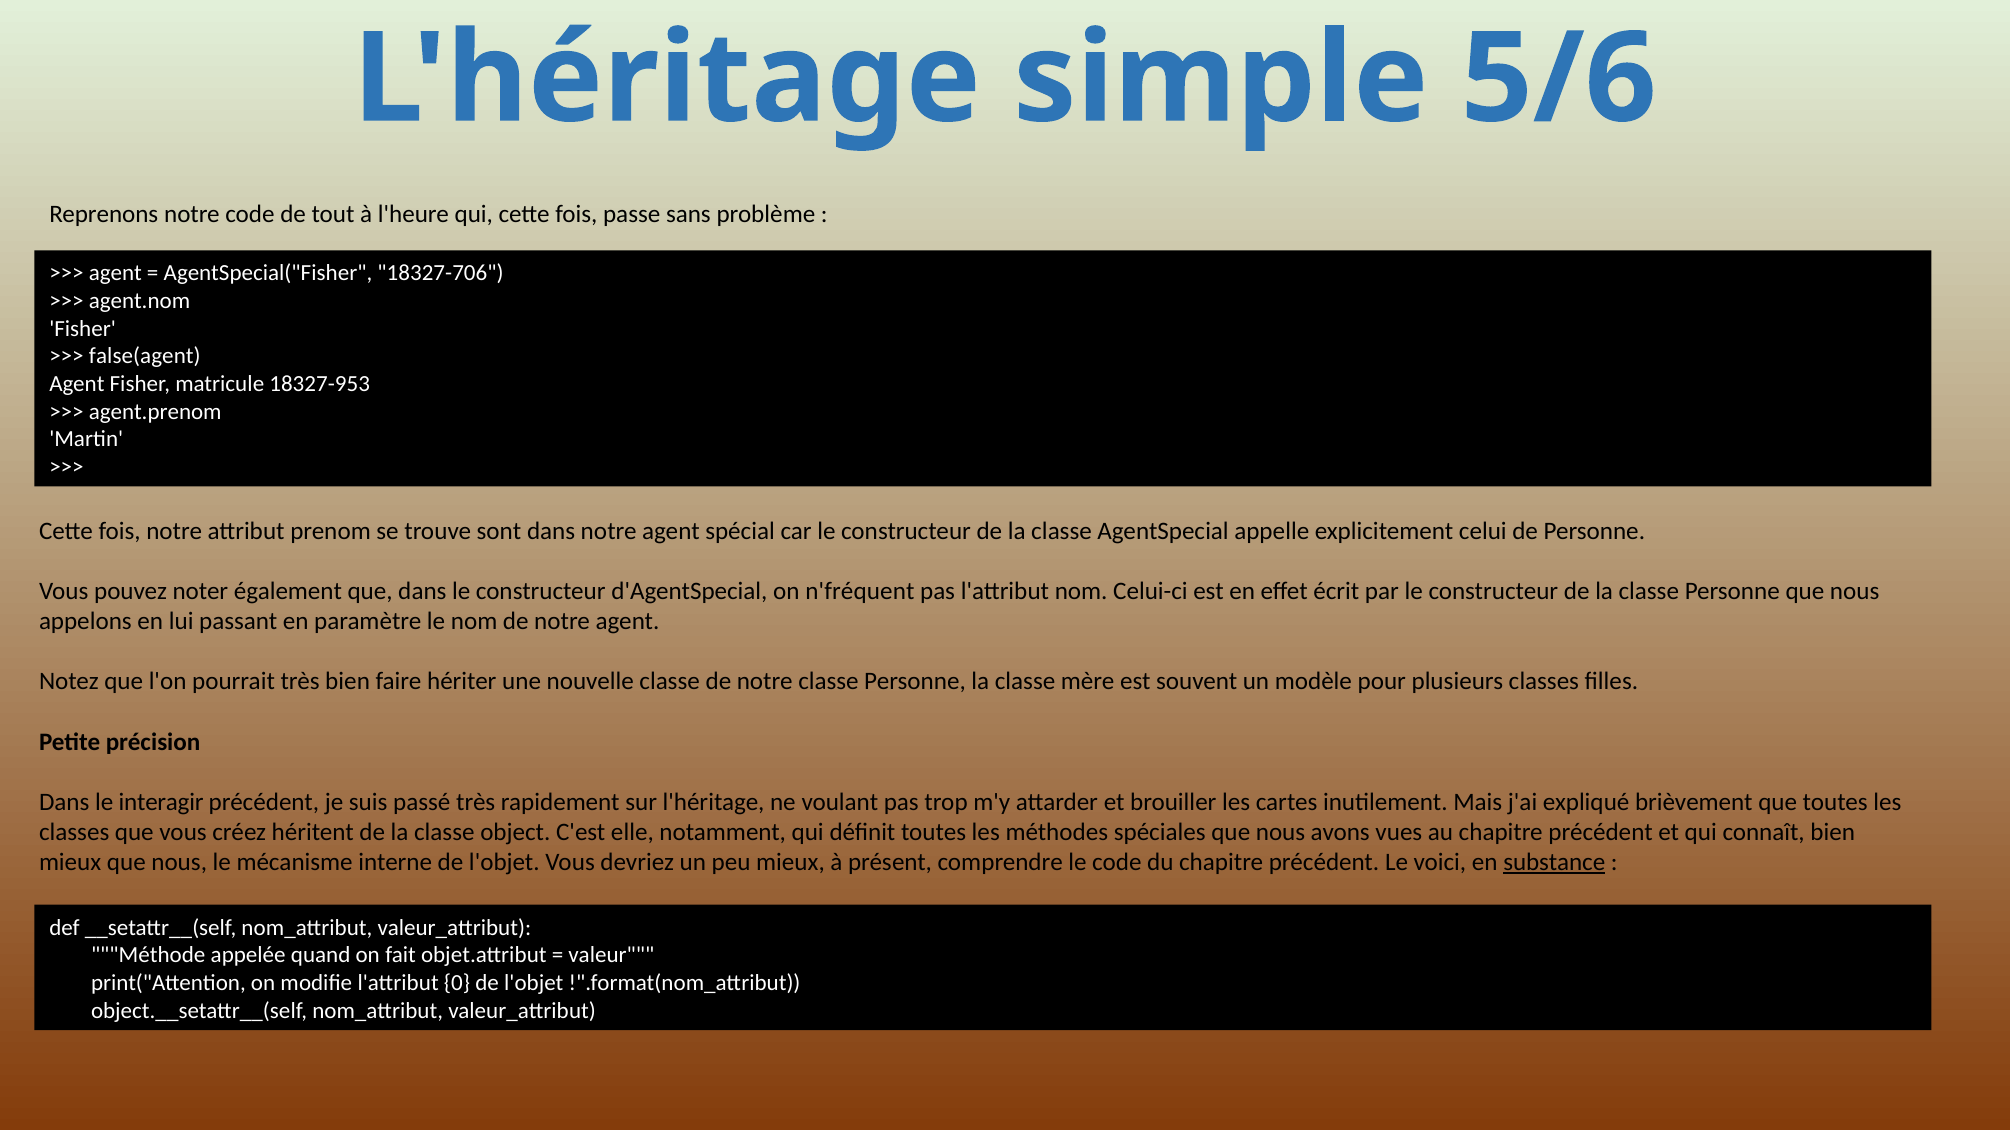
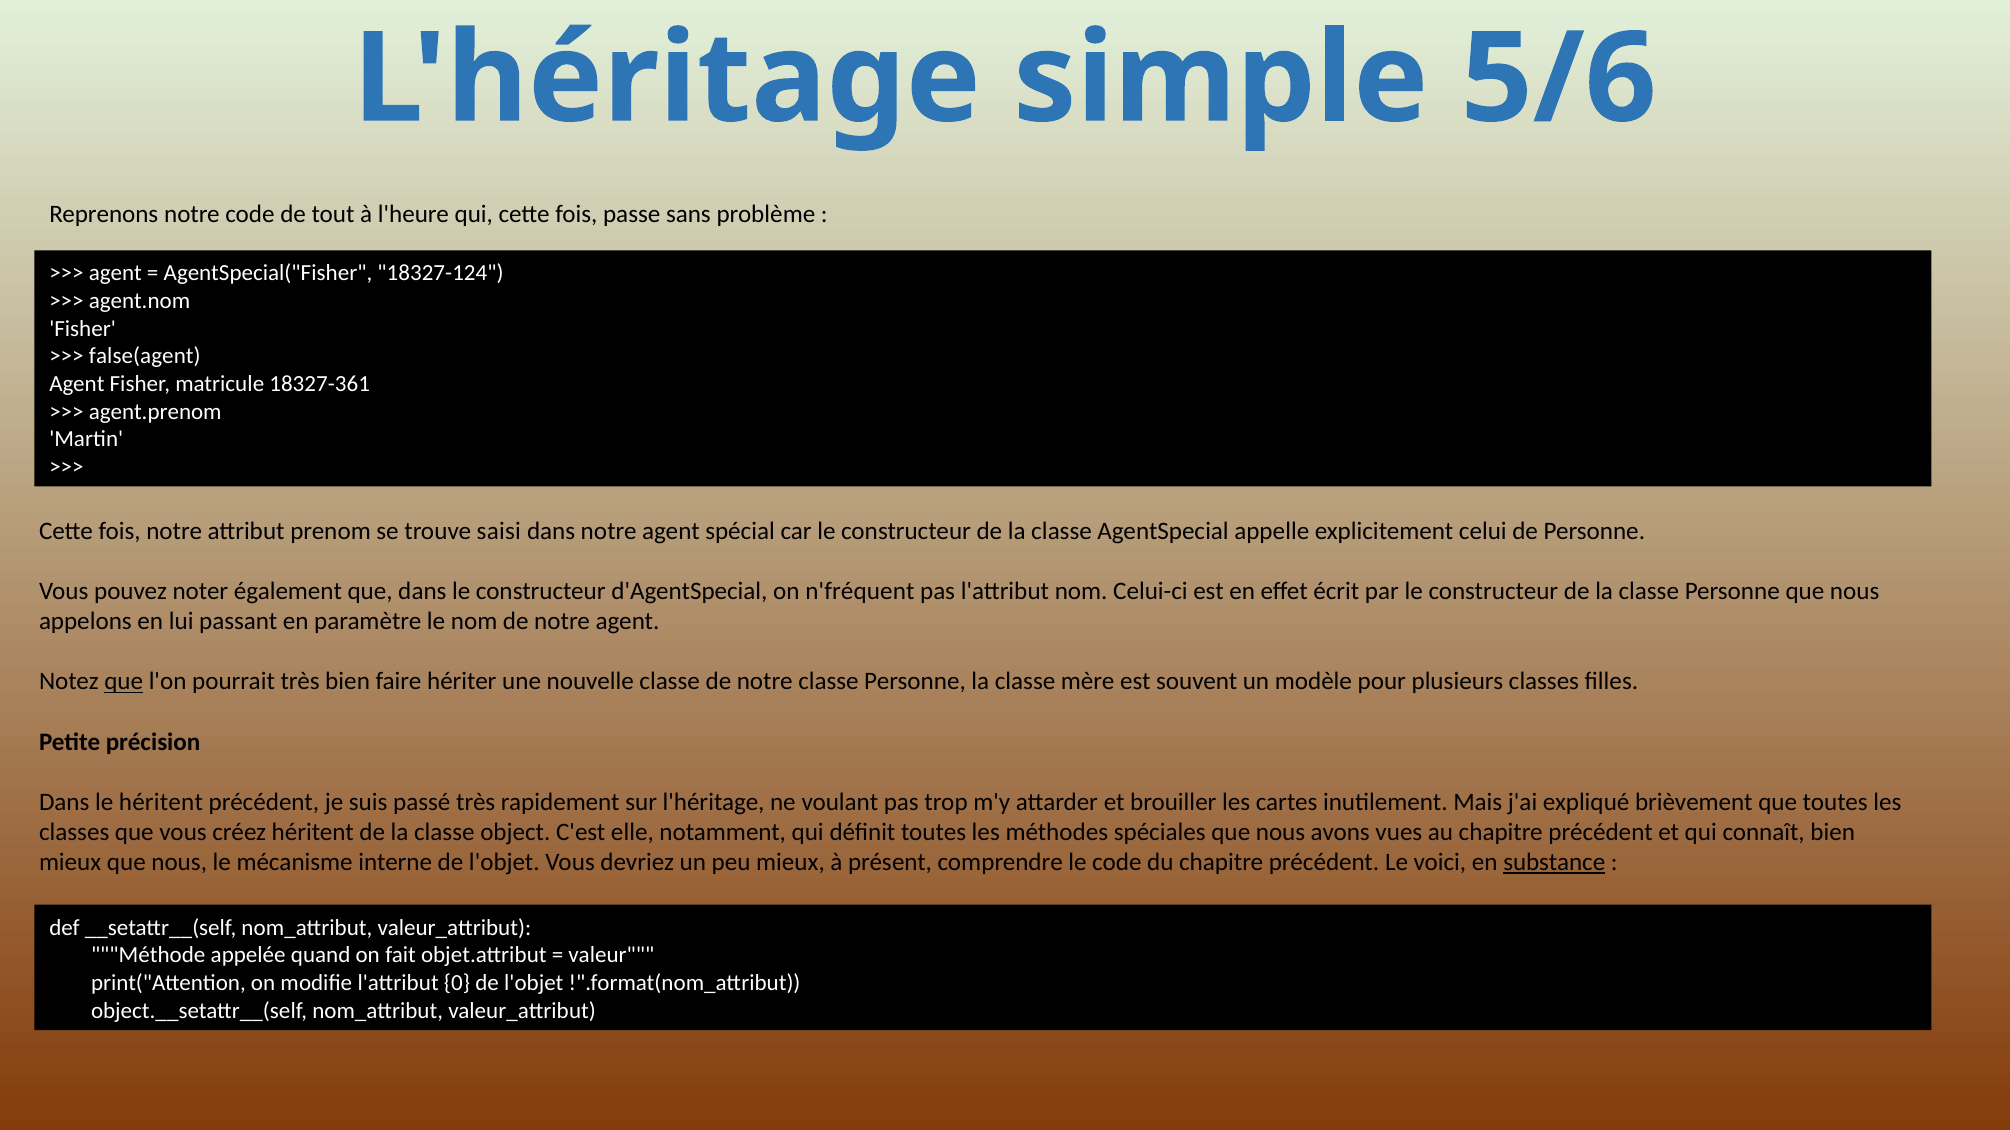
18327-706: 18327-706 -> 18327-124 (441, 273)
18327-953: 18327-953 -> 18327-361 (320, 384)
sont: sont -> saisi (499, 531)
que underline: none -> present (124, 682)
le interagir: interagir -> héritent (161, 802)
